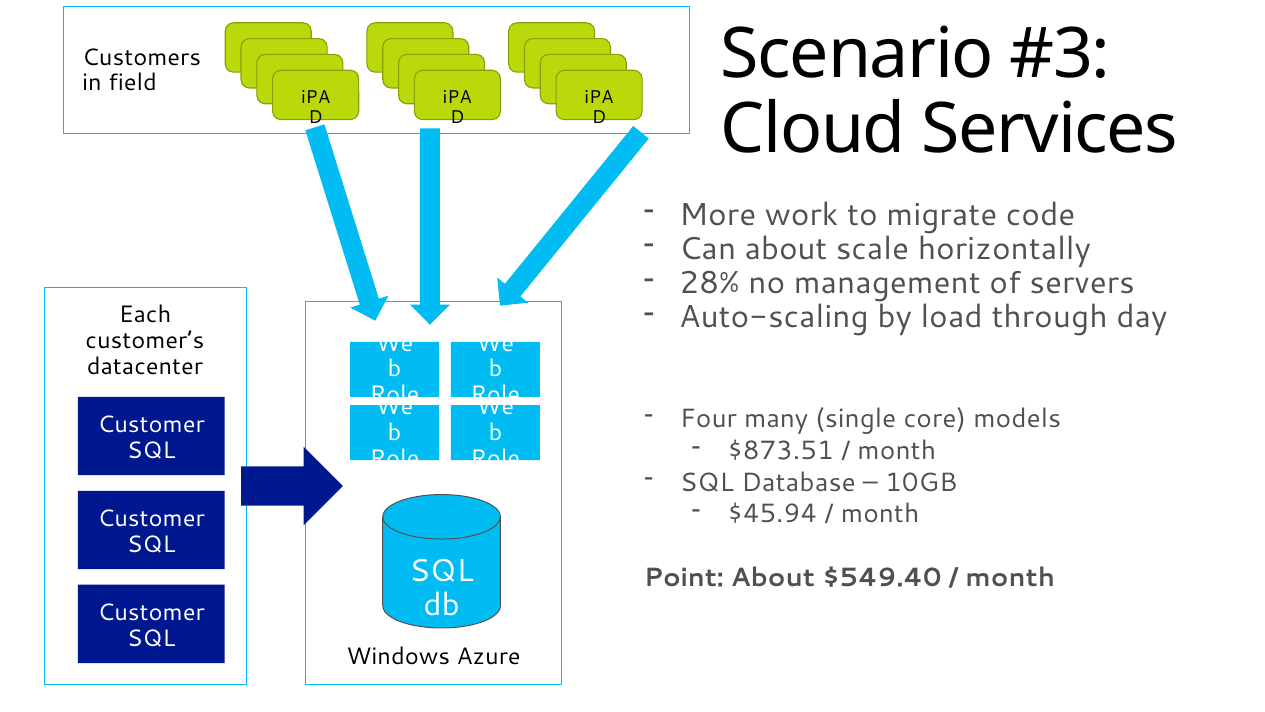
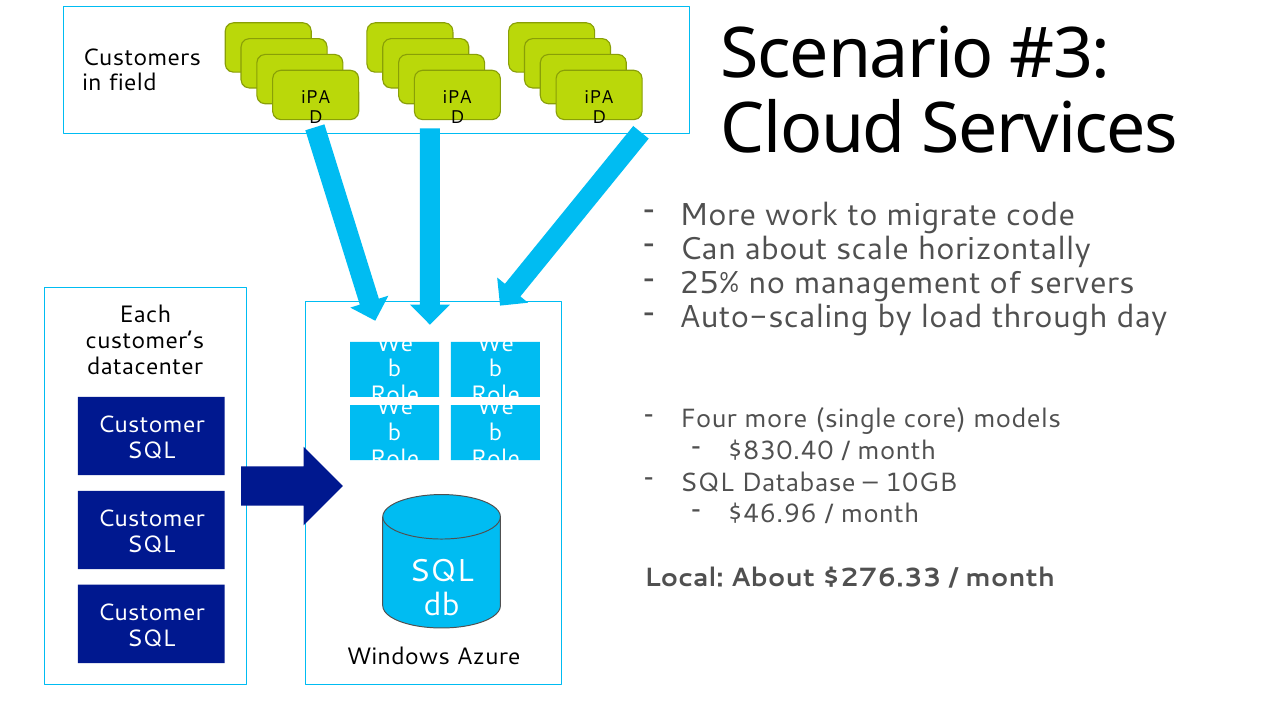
28%: 28% -> 25% (709, 283)
Four many: many -> more (776, 419)
$873.51: $873.51 -> $830.40 (781, 451)
$45.94: $45.94 -> $46.96 (772, 514)
Point: Point -> Local (684, 577)
$549.40: $549.40 -> $276.33 (882, 577)
